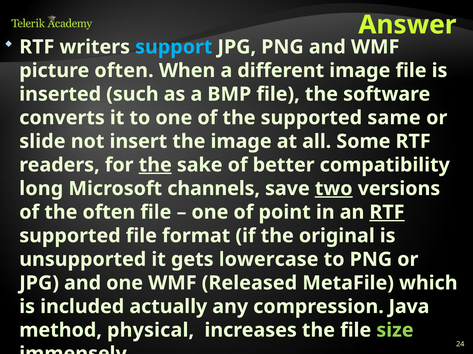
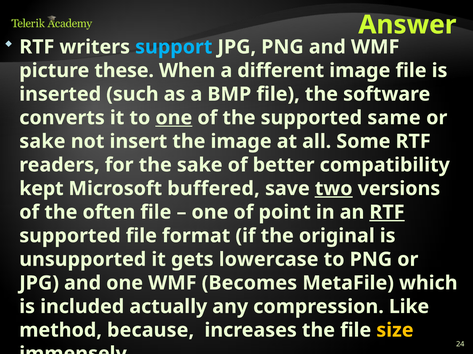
picture often: often -> these (124, 71)
one underline: none -> present (174, 118)
slide: slide -> sake (42, 142)
the underline: present -> none (155, 165)
long: long -> kept (41, 189)
channels: channels -> buffered (213, 189)
Released: Released -> Becomes (249, 284)
Java: Java -> Like (409, 307)
physical: physical -> because (151, 331)
size colour: light green -> yellow (395, 331)
